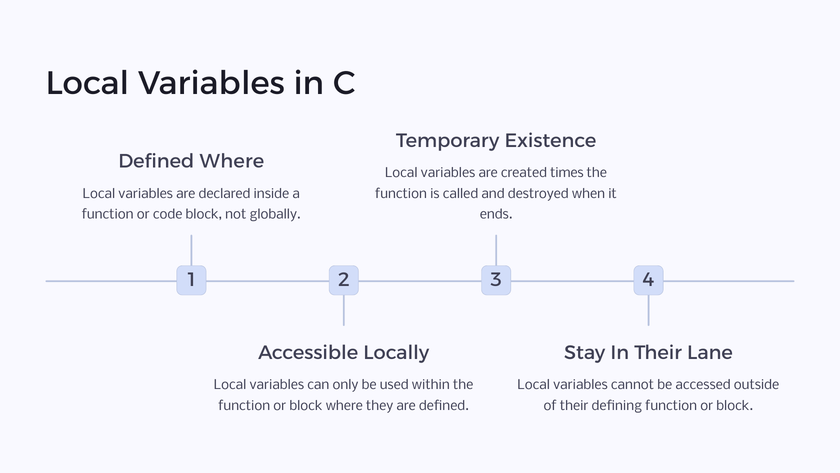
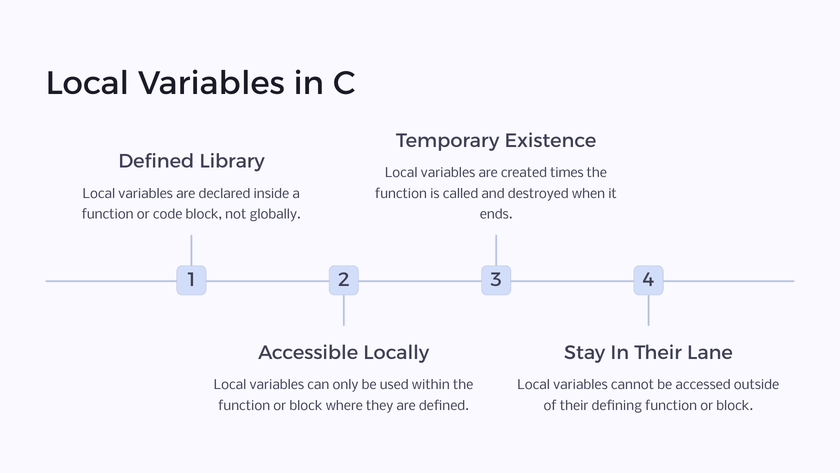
Defined Where: Where -> Library (232, 161)
